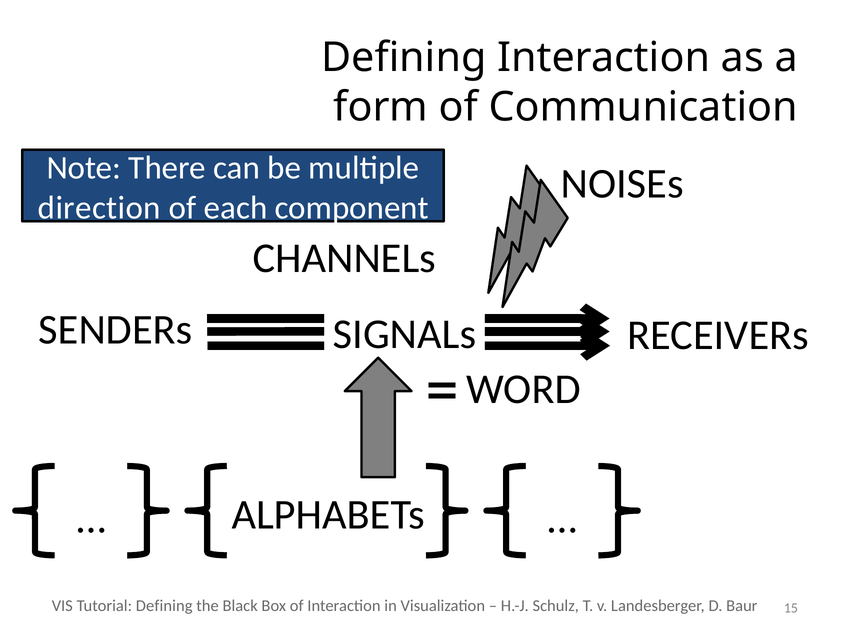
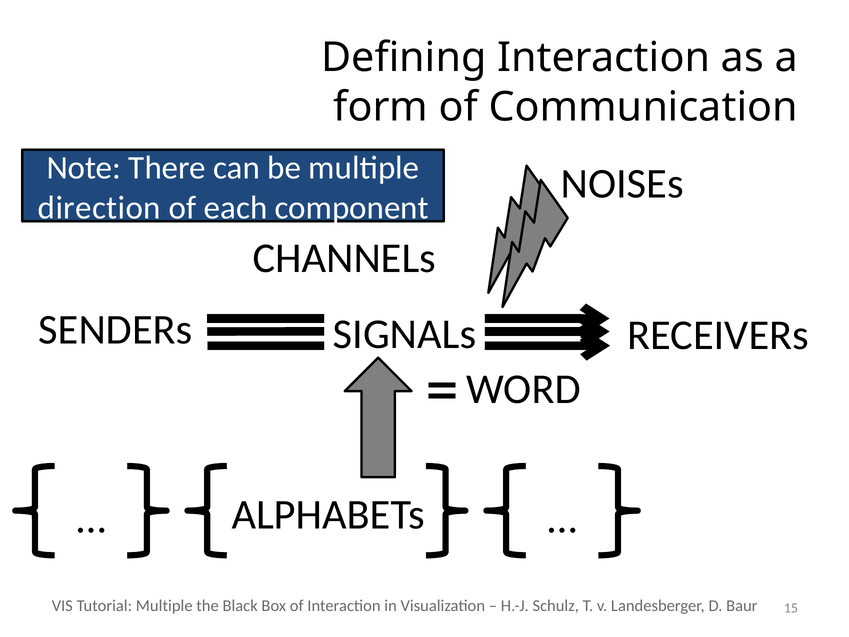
Tutorial Defining: Defining -> Multiple (164, 605)
